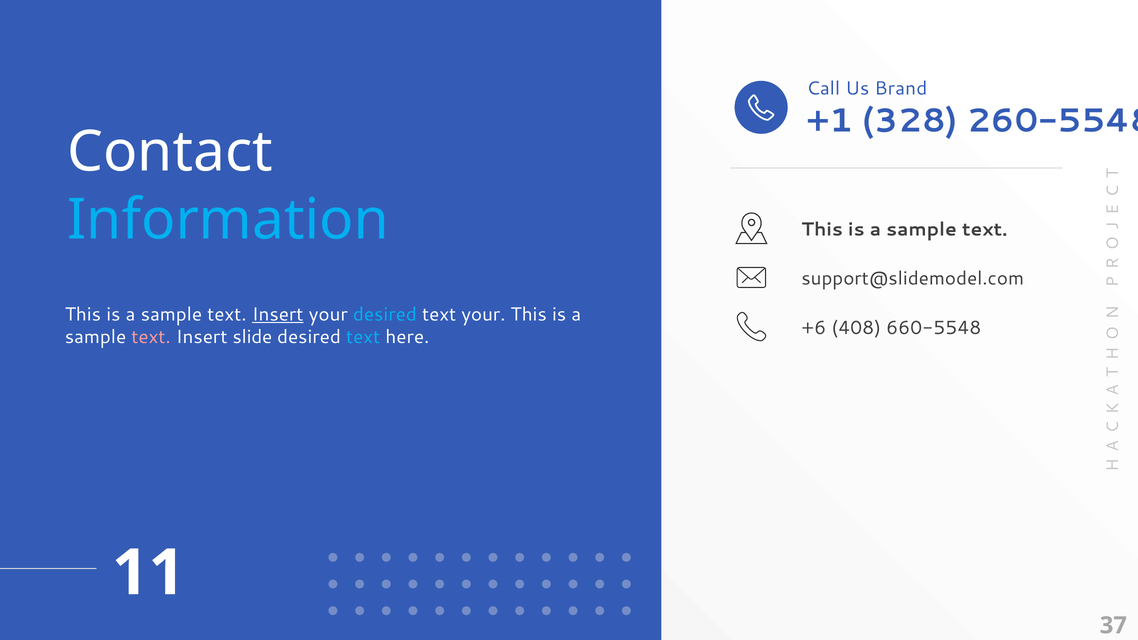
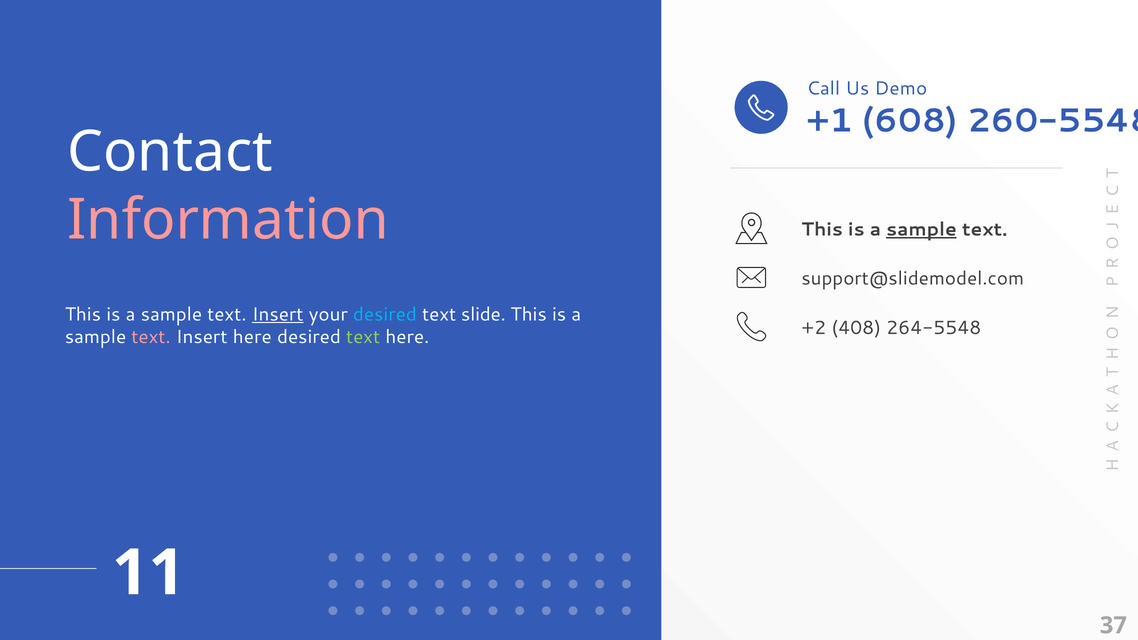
Brand: Brand -> Demo (901, 89)
328: 328 -> 608 (910, 121)
Information colour: light blue -> pink (228, 220)
sample underline: none -> present (921, 230)
text your: your -> slide (483, 315)
+6: +6 -> +2 (814, 328)
660-5548: 660-5548 -> 264-5548 (934, 328)
Insert slide: slide -> here (252, 337)
text colour: light blue -> light green (363, 337)
